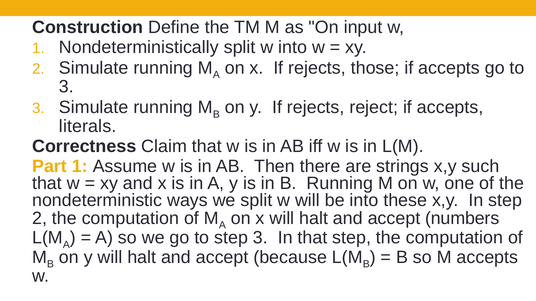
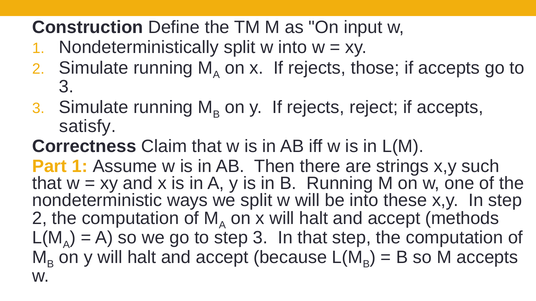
literals: literals -> satisfy (88, 126)
numbers: numbers -> methods (462, 219)
